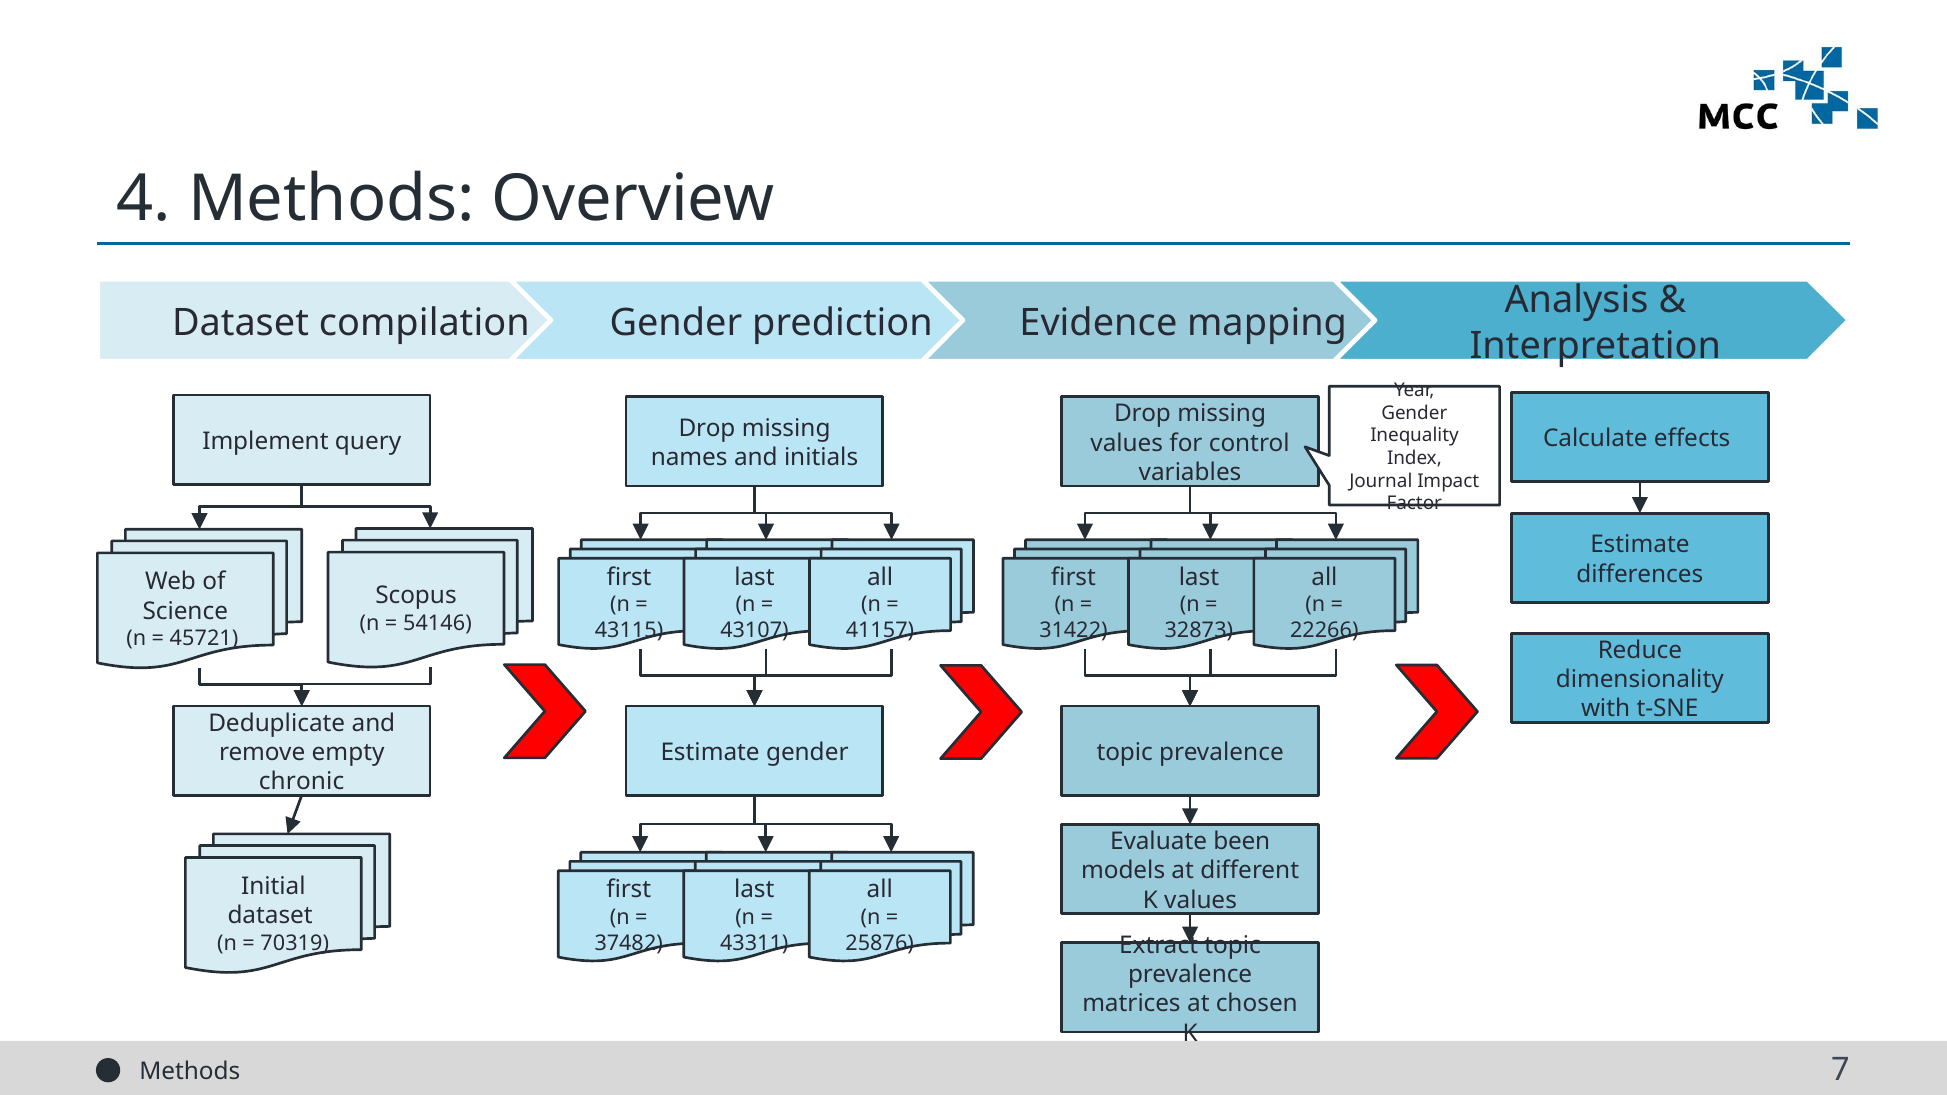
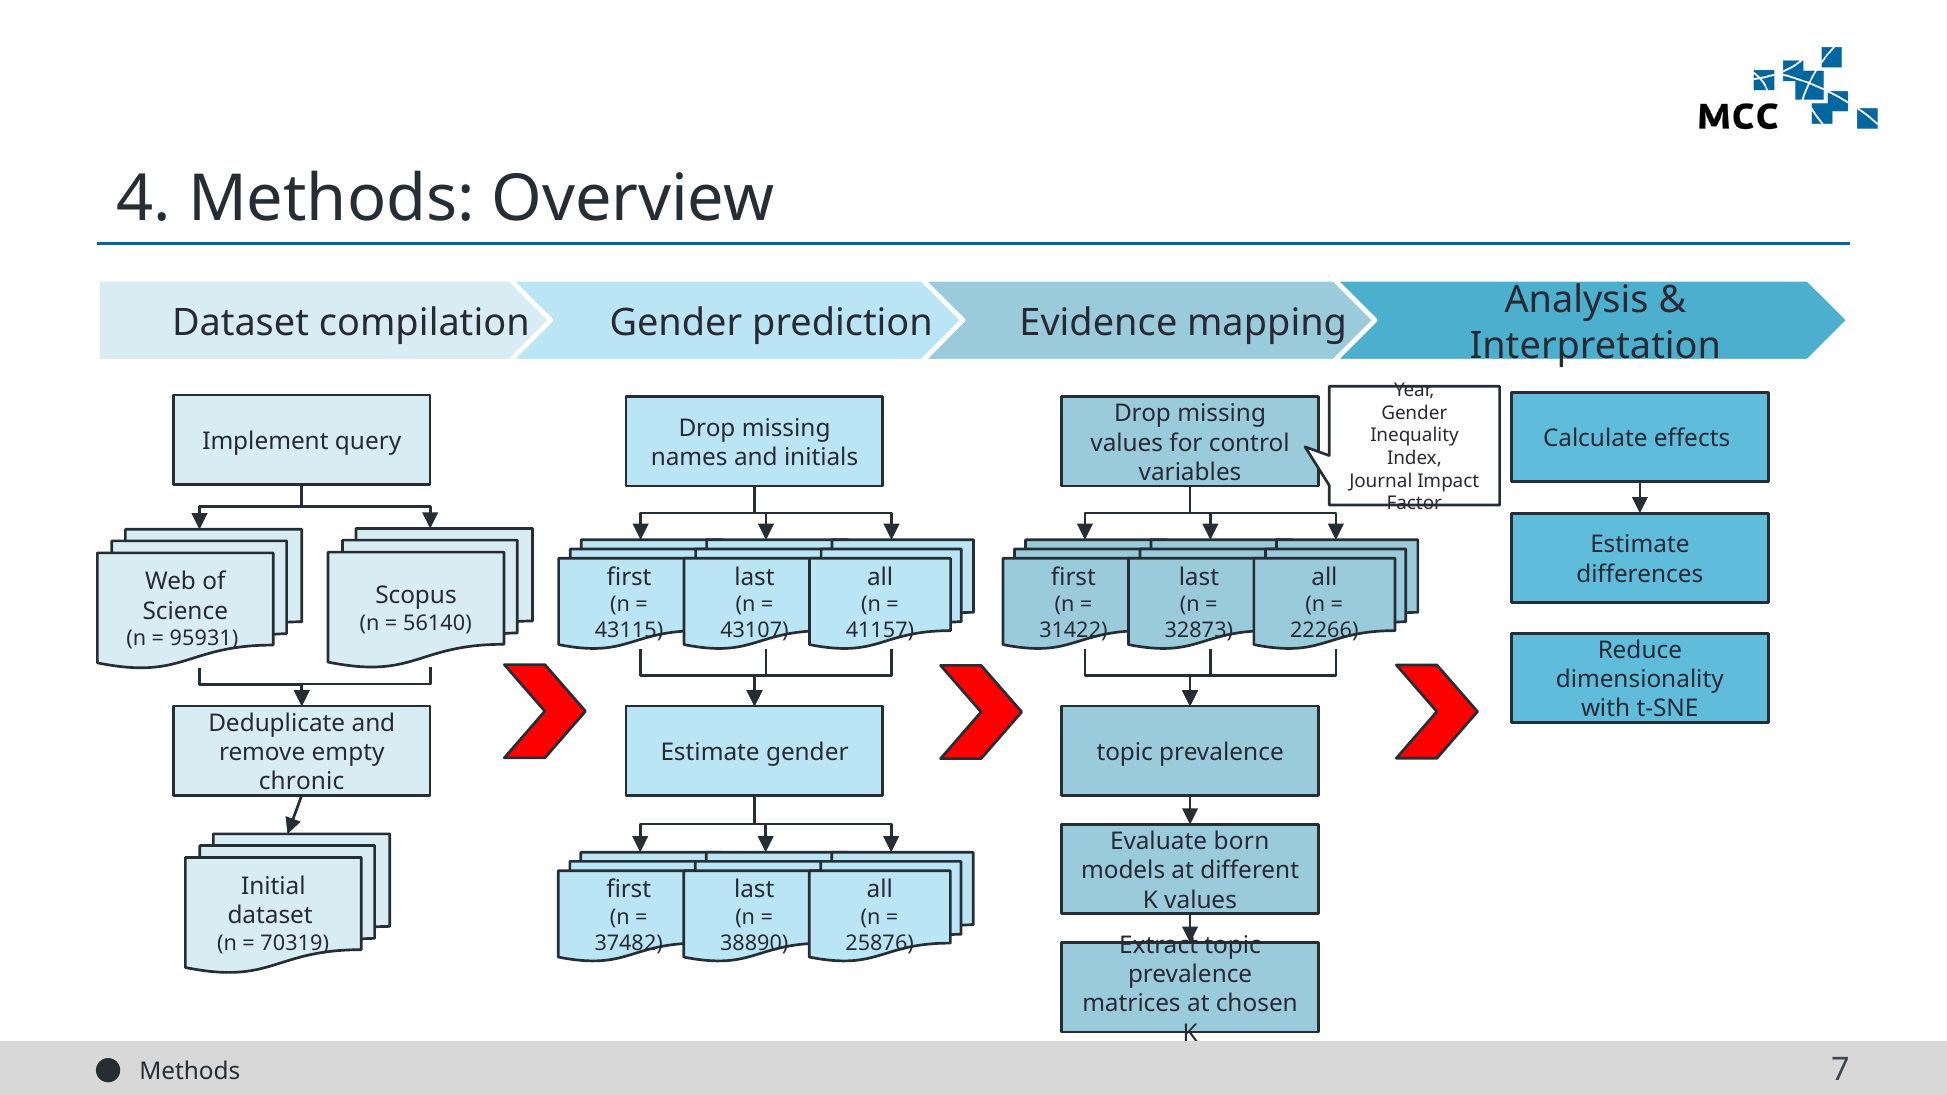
54146: 54146 -> 56140 (437, 623)
45721: 45721 -> 95931 (204, 639)
been: been -> born (1242, 842)
43311: 43311 -> 38890 (754, 943)
